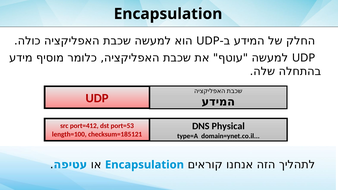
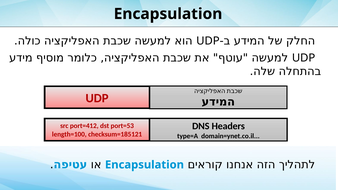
Physical: Physical -> Headers (228, 126)
